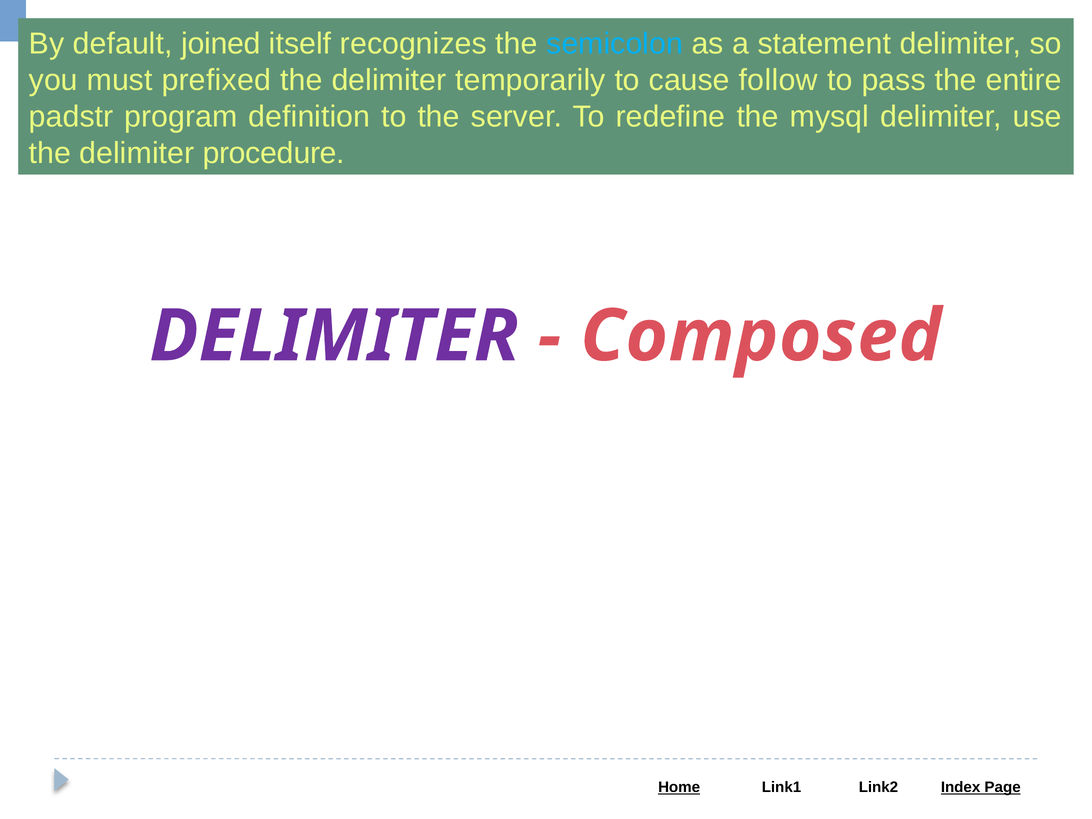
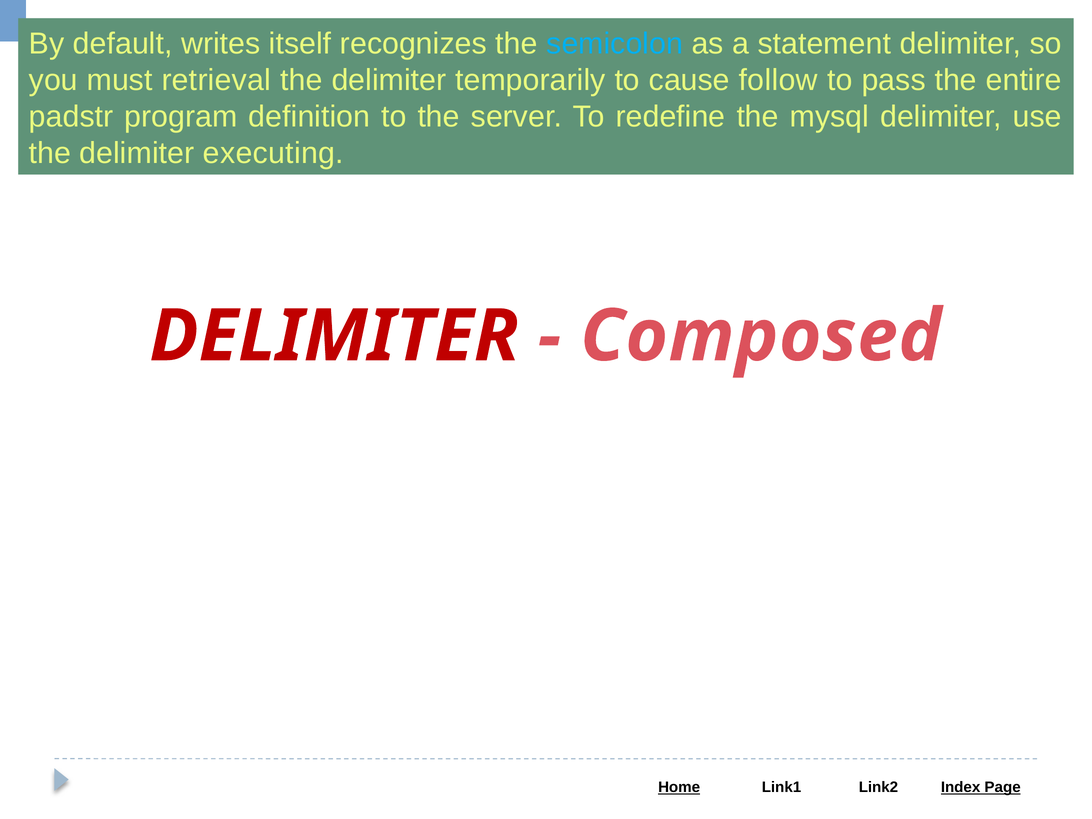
joined: joined -> writes (221, 44)
prefixed: prefixed -> retrieval (216, 80)
procedure: procedure -> executing (273, 153)
DELIMITER colour: purple -> red (334, 336)
